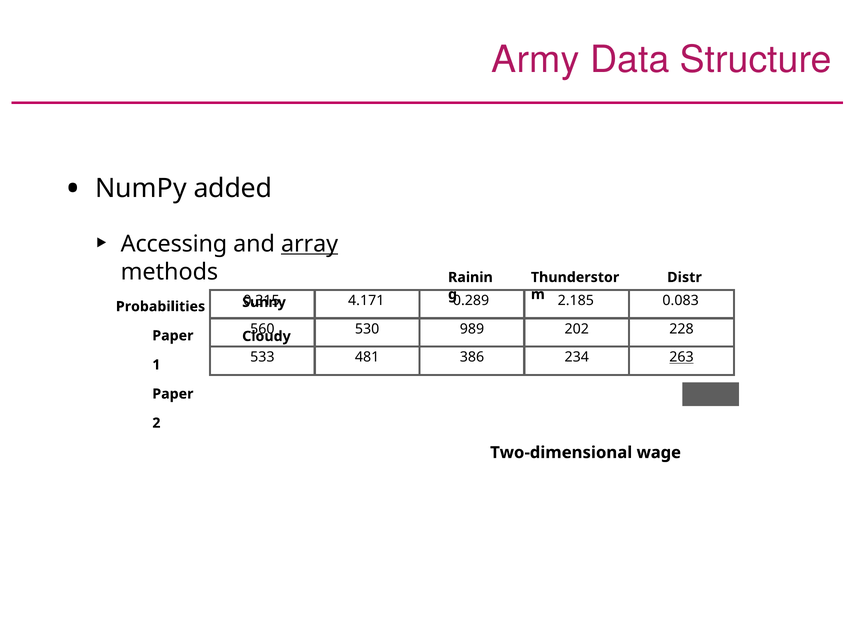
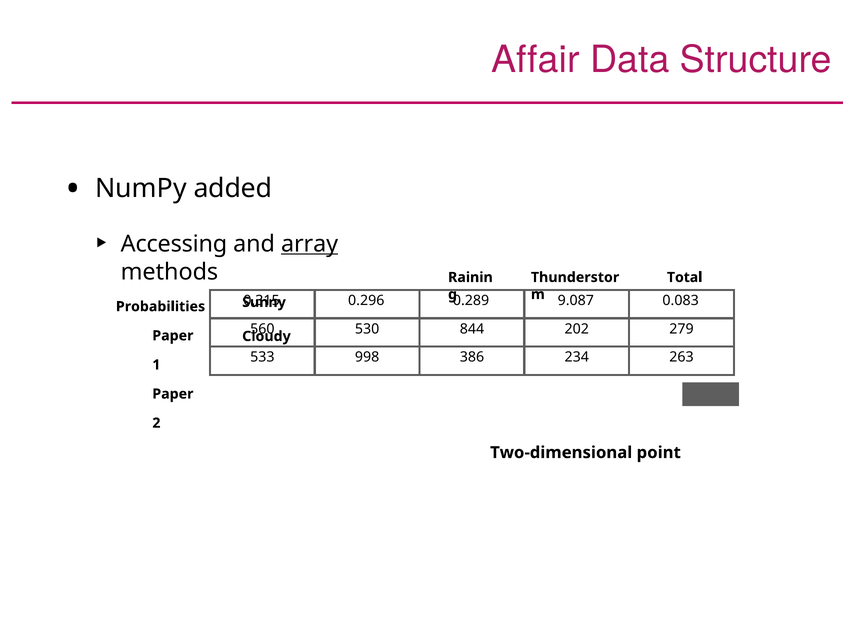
Army: Army -> Affair (536, 60)
Distr: Distr -> Total (685, 277)
4.171: 4.171 -> 0.296 (366, 301)
2.185: 2.185 -> 9.087 (576, 301)
989: 989 -> 844 (472, 329)
228: 228 -> 279 (682, 329)
481: 481 -> 998 (367, 357)
263 underline: present -> none (682, 357)
wage: wage -> point (659, 453)
